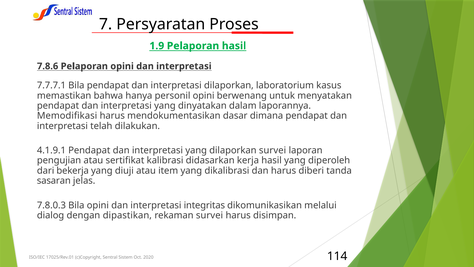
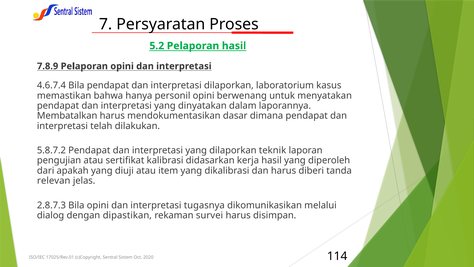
1.9: 1.9 -> 5.2 (157, 46)
7.8.6: 7.8.6 -> 7.8.9 (48, 66)
7.7.7.1: 7.7.7.1 -> 4.6.7.4 (51, 85)
Memodifikasi: Memodifikasi -> Membatalkan (67, 116)
4.1.9.1: 4.1.9.1 -> 5.8.7.2 (51, 150)
dilaporkan survei: survei -> teknik (273, 150)
bekerja: bekerja -> apakah (73, 170)
sasaran: sasaran -> relevan (54, 181)
7.8.0.3: 7.8.0.3 -> 2.8.7.3 (51, 205)
integritas: integritas -> tugasnya (204, 205)
